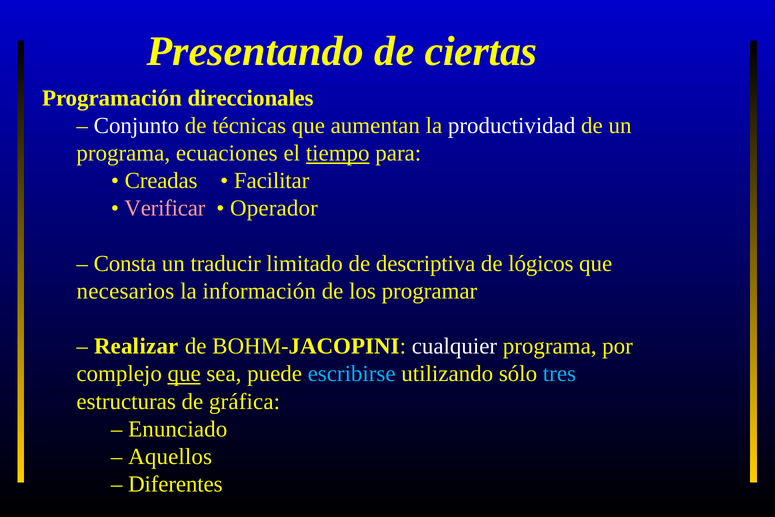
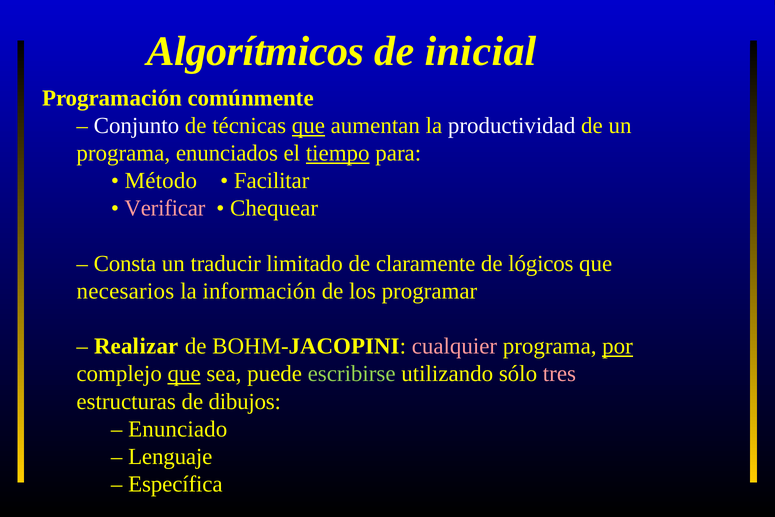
Presentando: Presentando -> Algorítmicos (256, 51)
ciertas: ciertas -> inicial (481, 51)
direccionales: direccionales -> comúnmente (251, 98)
que underline: none -> present (308, 126)
ecuaciones: ecuaciones -> enunciados (227, 153)
Creadas: Creadas -> Método (161, 181)
Operador: Operador -> Chequear (274, 208)
descriptiva: descriptiva -> claramente (426, 263)
cualquier colour: white -> pink (454, 346)
por underline: none -> present (618, 346)
escribirse colour: light blue -> light green (352, 374)
tres colour: light blue -> pink (559, 374)
gráfica: gráfica -> dibujos (245, 401)
Aquellos: Aquellos -> Lenguaje (170, 456)
Diferentes: Diferentes -> Específica (175, 484)
